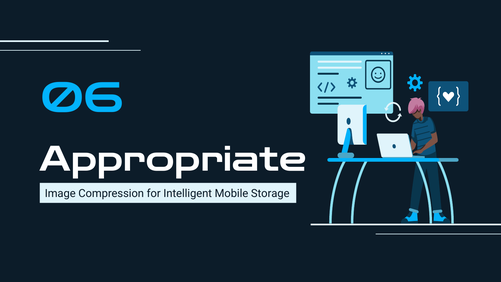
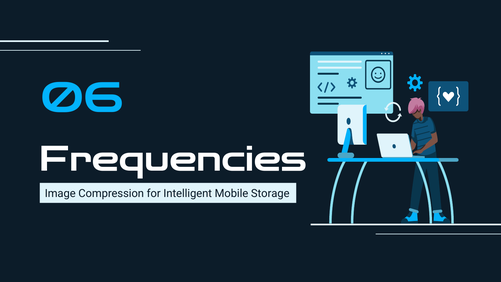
Appropriate: Appropriate -> Frequencies (173, 159)
